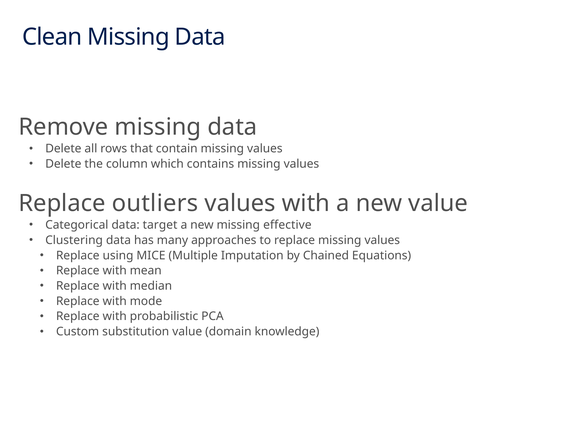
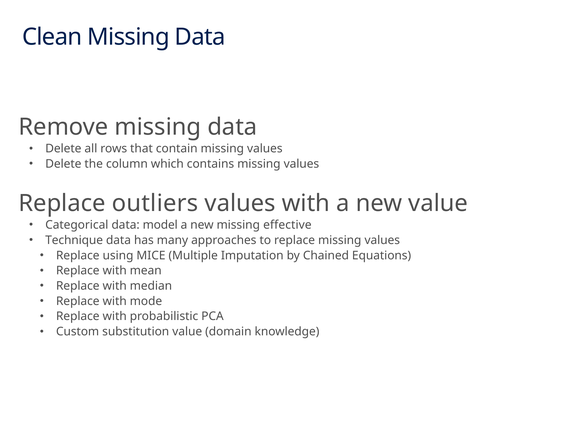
target: target -> model (160, 225)
Clustering: Clustering -> Technique (74, 240)
